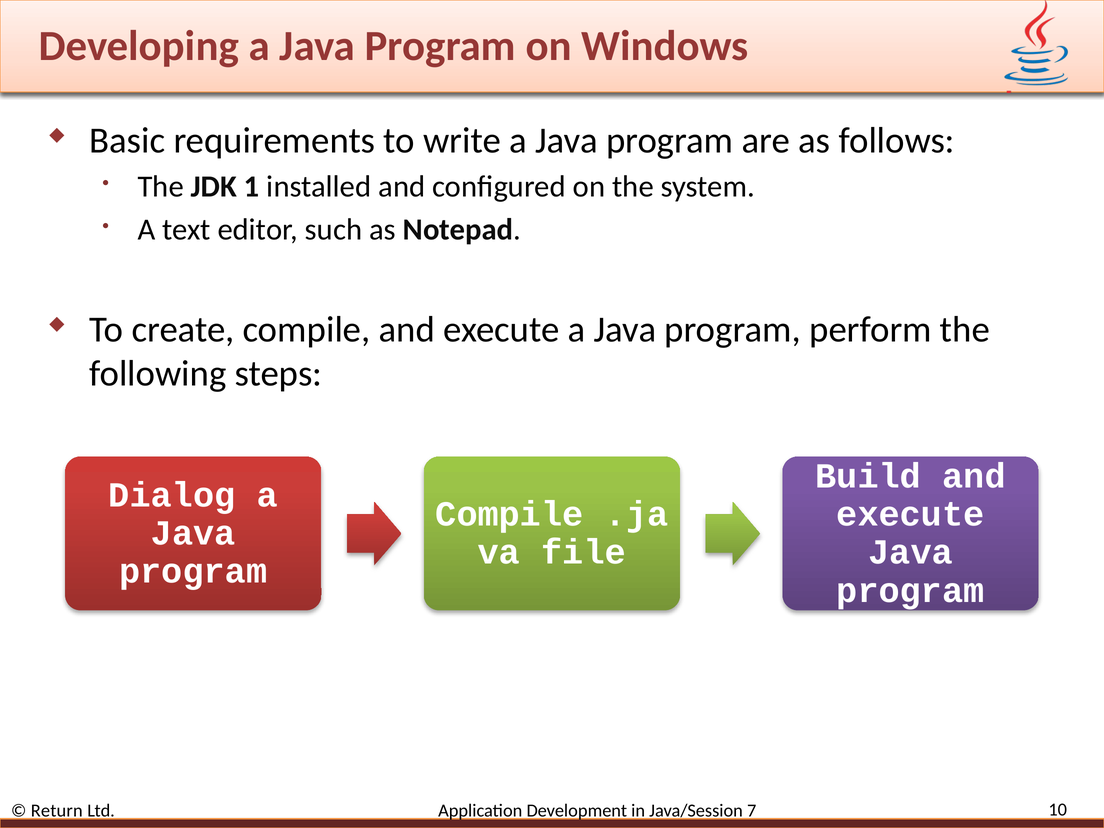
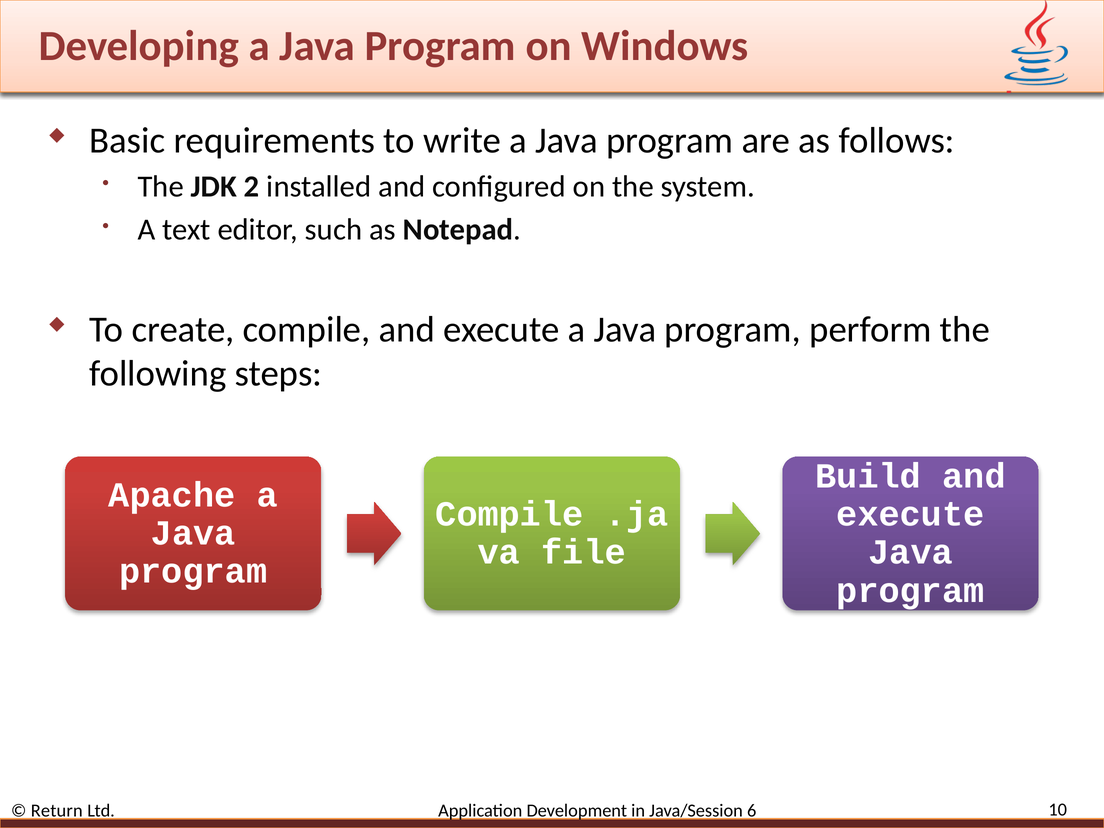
1: 1 -> 2 (252, 187)
Dialog: Dialog -> Apache (172, 495)
7: 7 -> 6 (752, 811)
